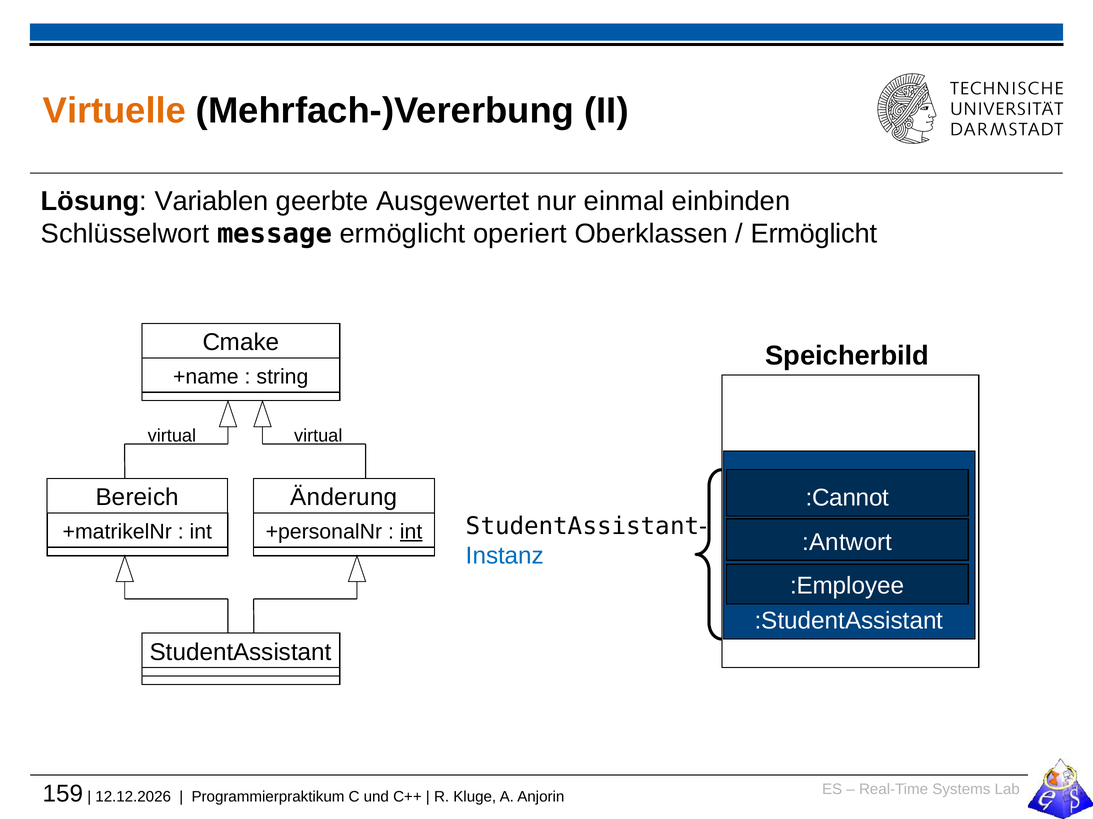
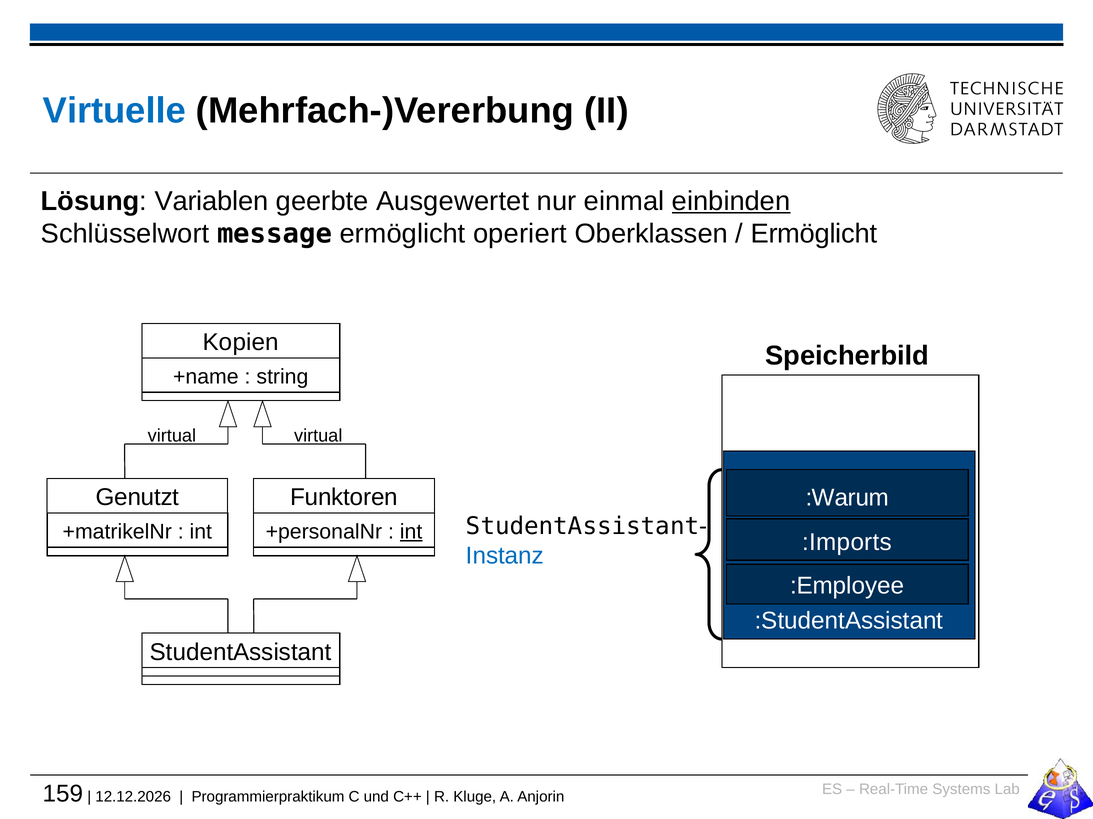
Virtuelle colour: orange -> blue (114, 111)
einbinden underline: none -> present (731, 201)
Cmake: Cmake -> Kopien (241, 343)
Bereich: Bereich -> Genutzt (137, 498)
Änderung: Änderung -> Funktoren (344, 498)
:Cannot: :Cannot -> :Warum (847, 498)
:Antwort: :Antwort -> :Imports (847, 543)
